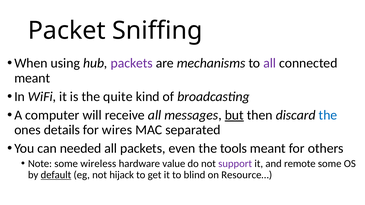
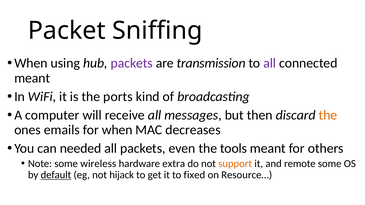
mechanisms: mechanisms -> transmission (211, 63)
quite: quite -> ports (118, 97)
but underline: present -> none (234, 115)
the colour: blue -> orange (328, 115)
details: details -> emails (62, 130)
for wires: wires -> when (117, 130)
separated: separated -> decreases (193, 130)
value: value -> extra (174, 164)
support colour: purple -> orange (235, 164)
blind: blind -> fixed (194, 175)
